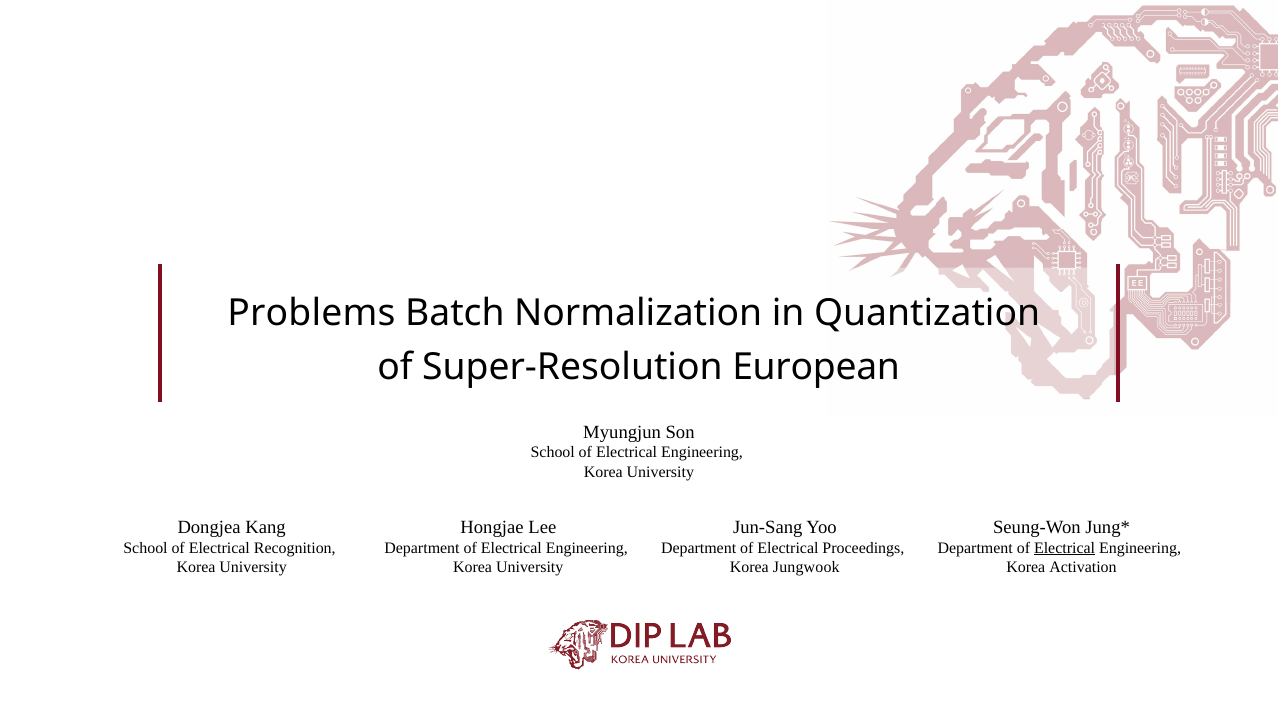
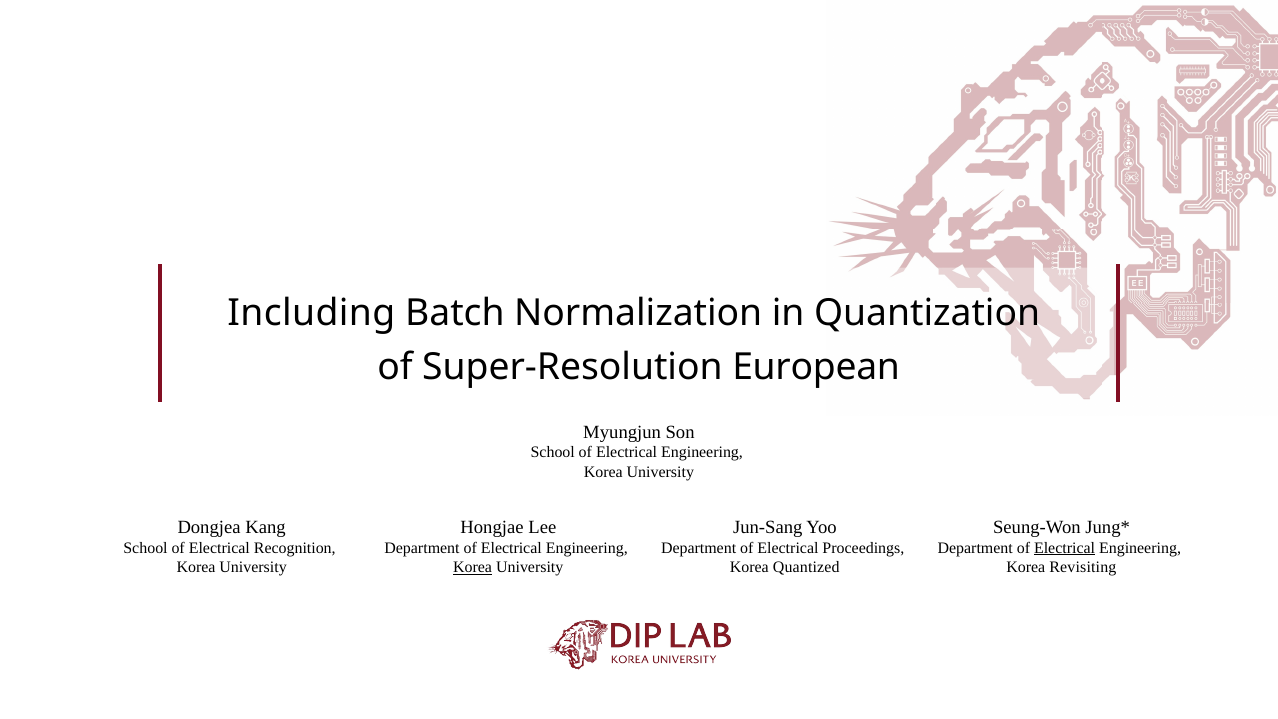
Problems: Problems -> Including (311, 313)
Korea underline: none -> present (473, 567)
Jungwook: Jungwook -> Quantized (806, 567)
Activation: Activation -> Revisiting (1083, 567)
